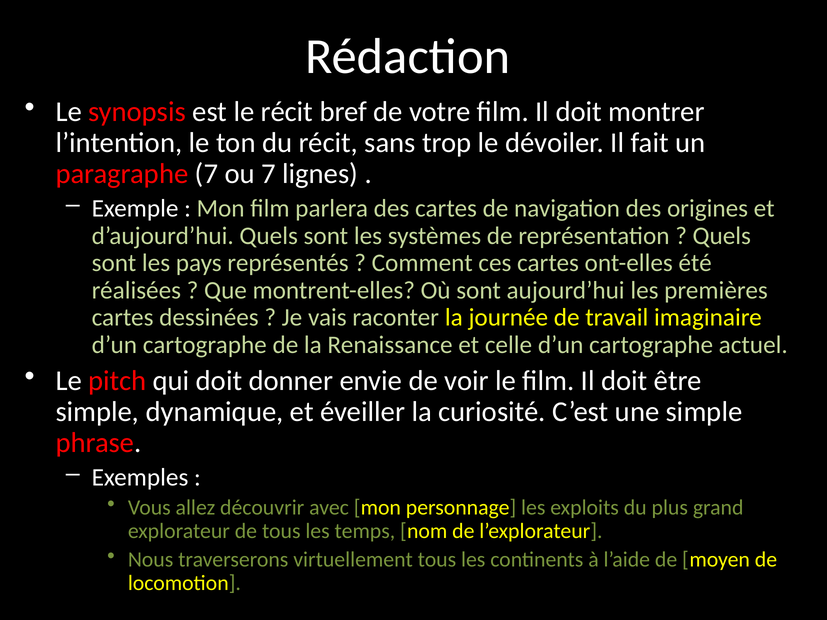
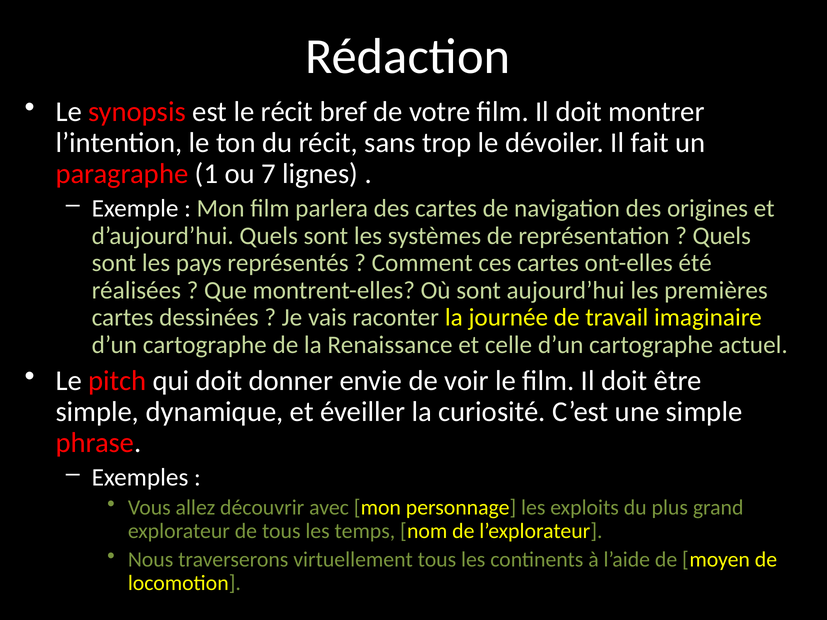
paragraphe 7: 7 -> 1 (207, 174)
